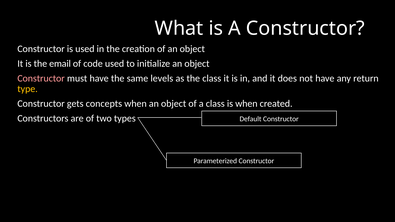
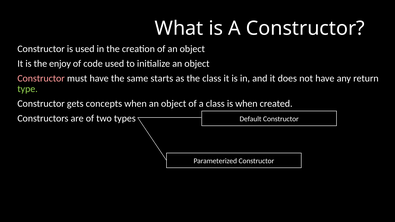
email: email -> enjoy (60, 64)
levels: levels -> starts (162, 78)
type colour: yellow -> light green (28, 89)
